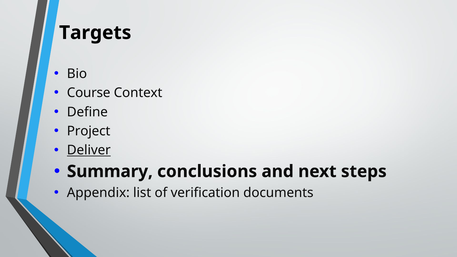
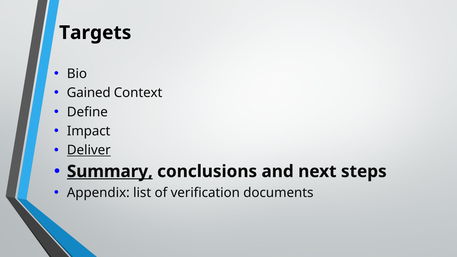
Course: Course -> Gained (89, 93)
Project: Project -> Impact (89, 131)
Summary underline: none -> present (110, 171)
